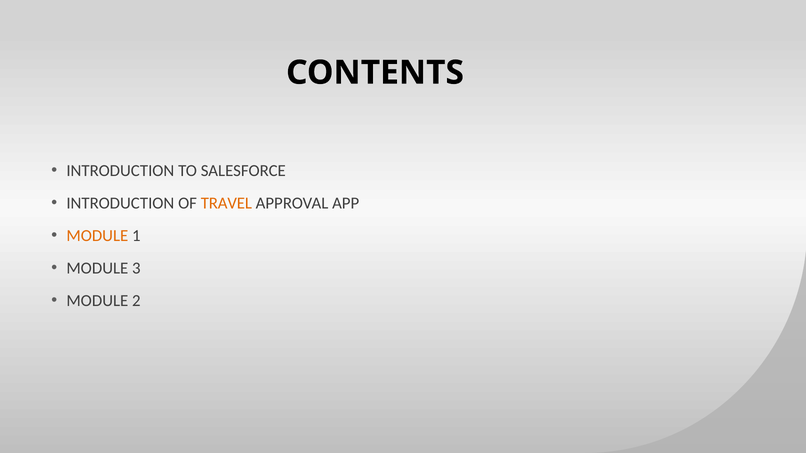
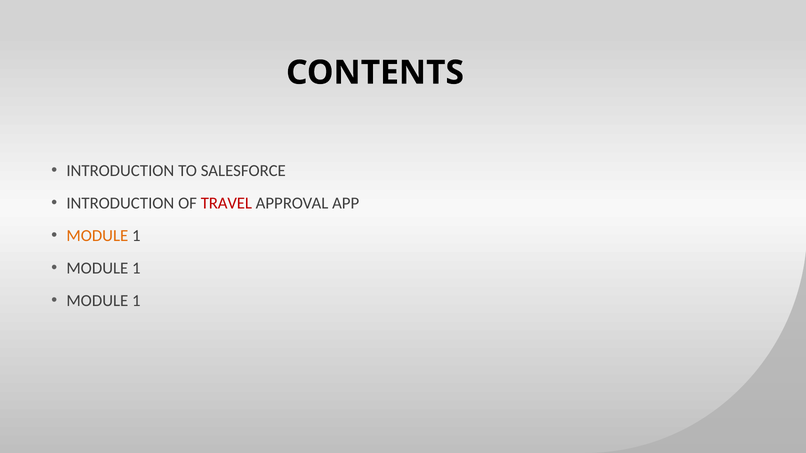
TRAVEL colour: orange -> red (226, 203)
3: 3 -> 1 (136, 268)
2: 2 -> 1 (136, 301)
